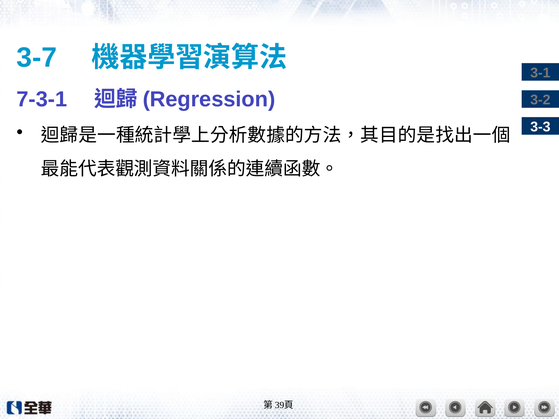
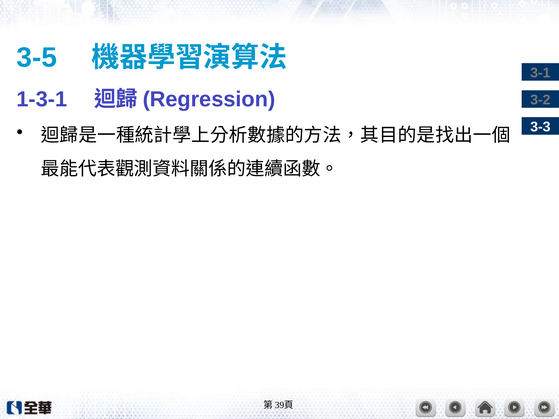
3-7: 3-7 -> 3-5 (37, 58)
7-3-1: 7-3-1 -> 1-3-1 (42, 99)
